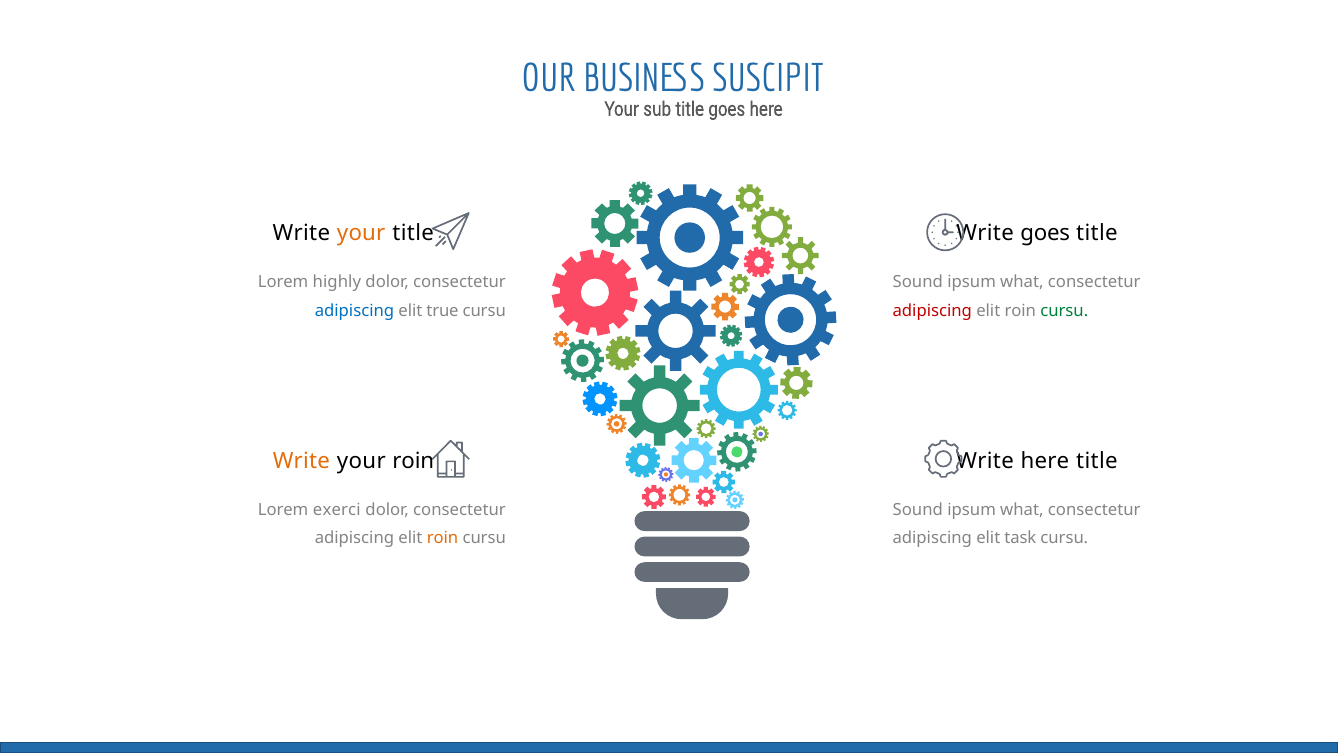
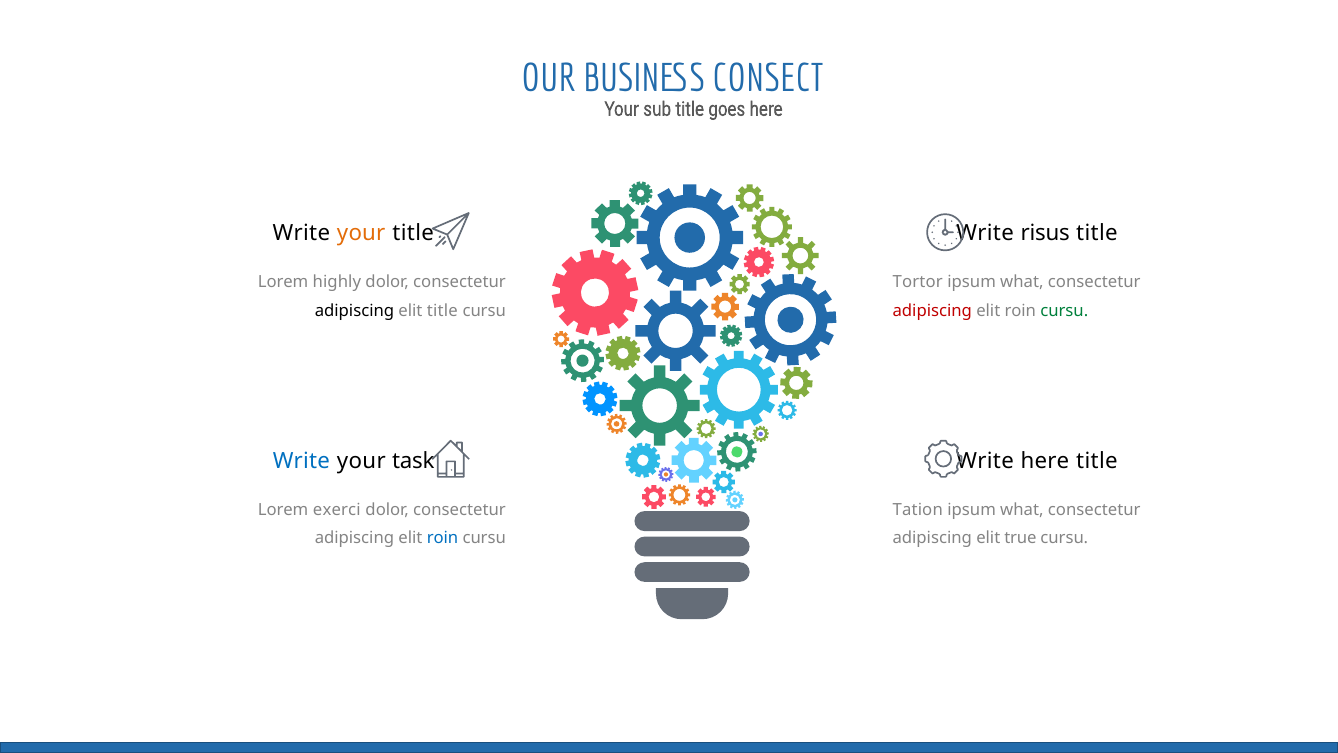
SUSCIPIT: SUSCIPIT -> CONSECT (768, 78)
goes: goes -> risus (1045, 233)
Sound: Sound -> Tortor (918, 282)
adipiscing colour: blue -> black (354, 310)
elit true: true -> title (442, 310)
Write colour: orange -> blue (301, 461)
your roin: roin -> task (413, 461)
Sound: Sound -> Tation (918, 510)
roin colour: orange -> blue (443, 538)
task: task -> true (1020, 538)
